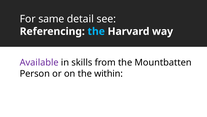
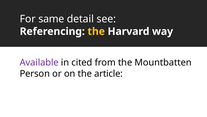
the colour: light blue -> yellow (96, 31)
skills: skills -> cited (82, 62)
within: within -> article (109, 73)
